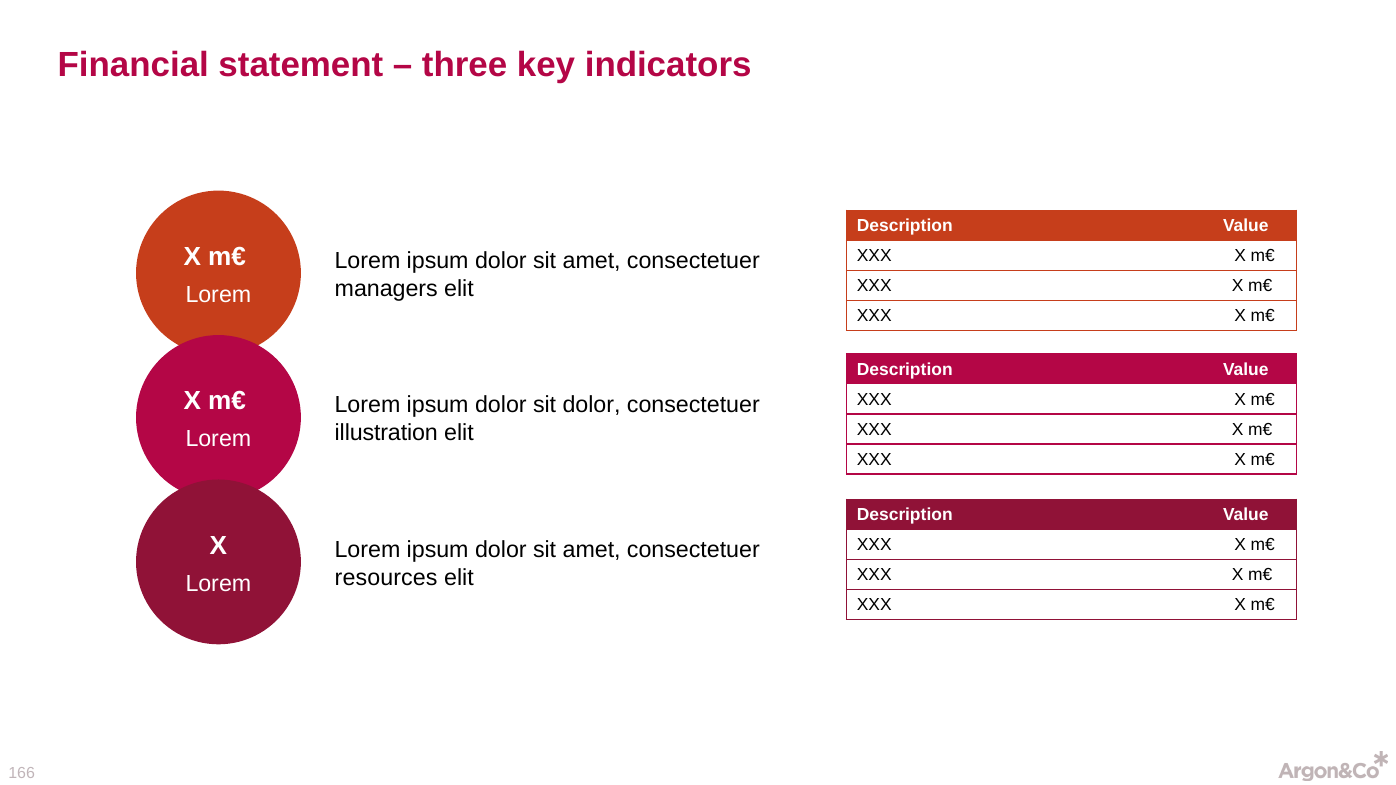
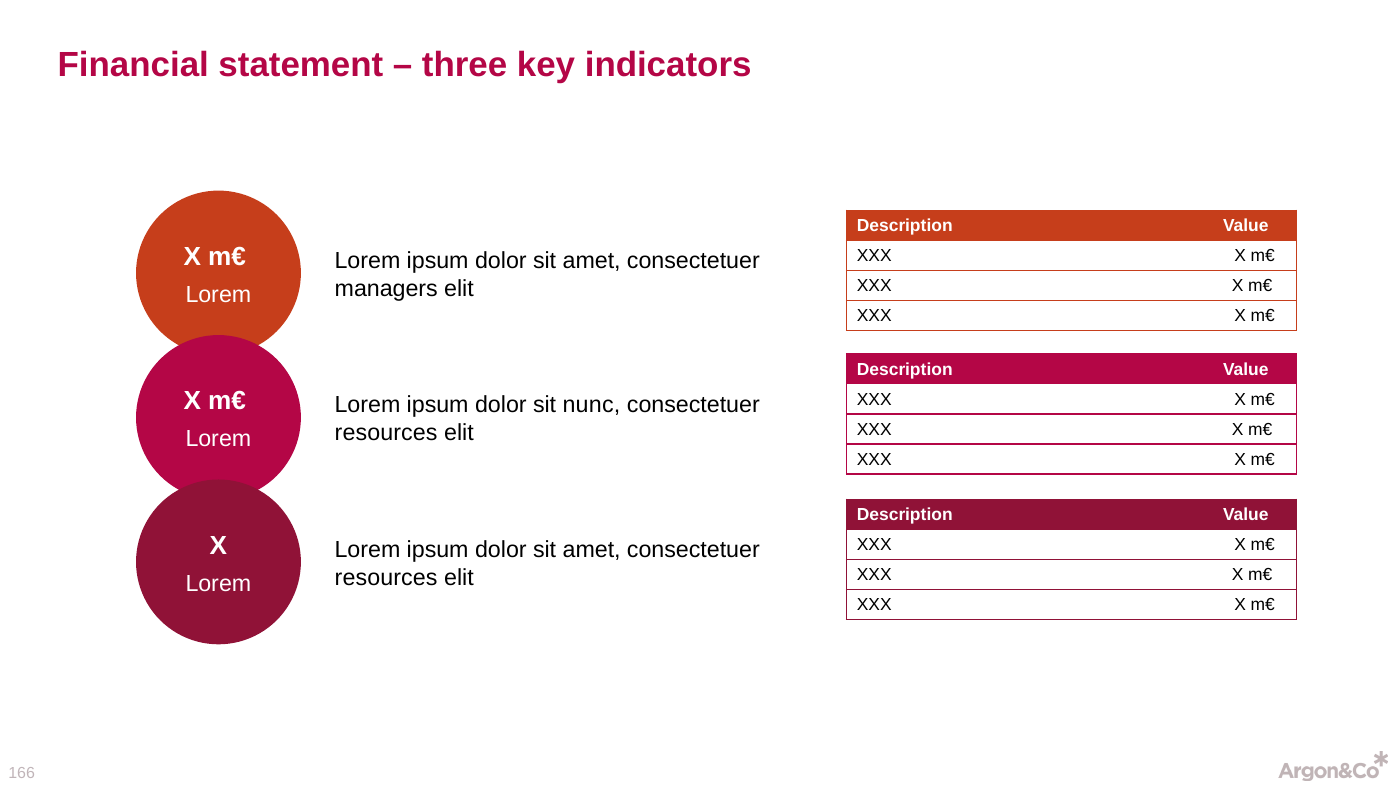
sit dolor: dolor -> nunc (591, 405)
illustration: illustration -> resources (386, 433)
